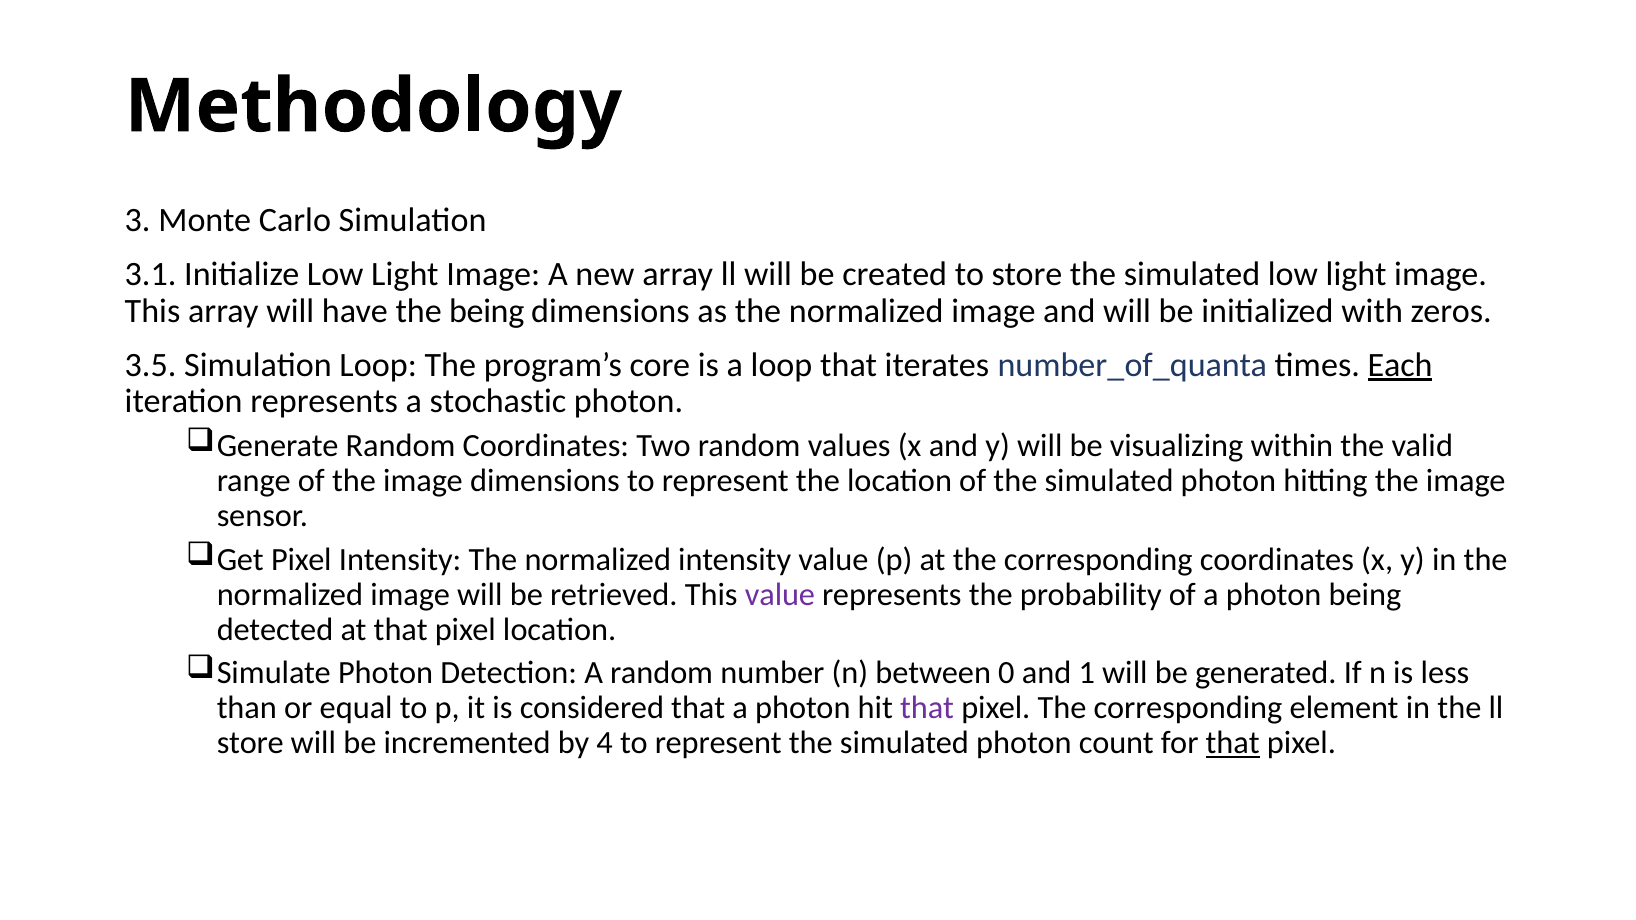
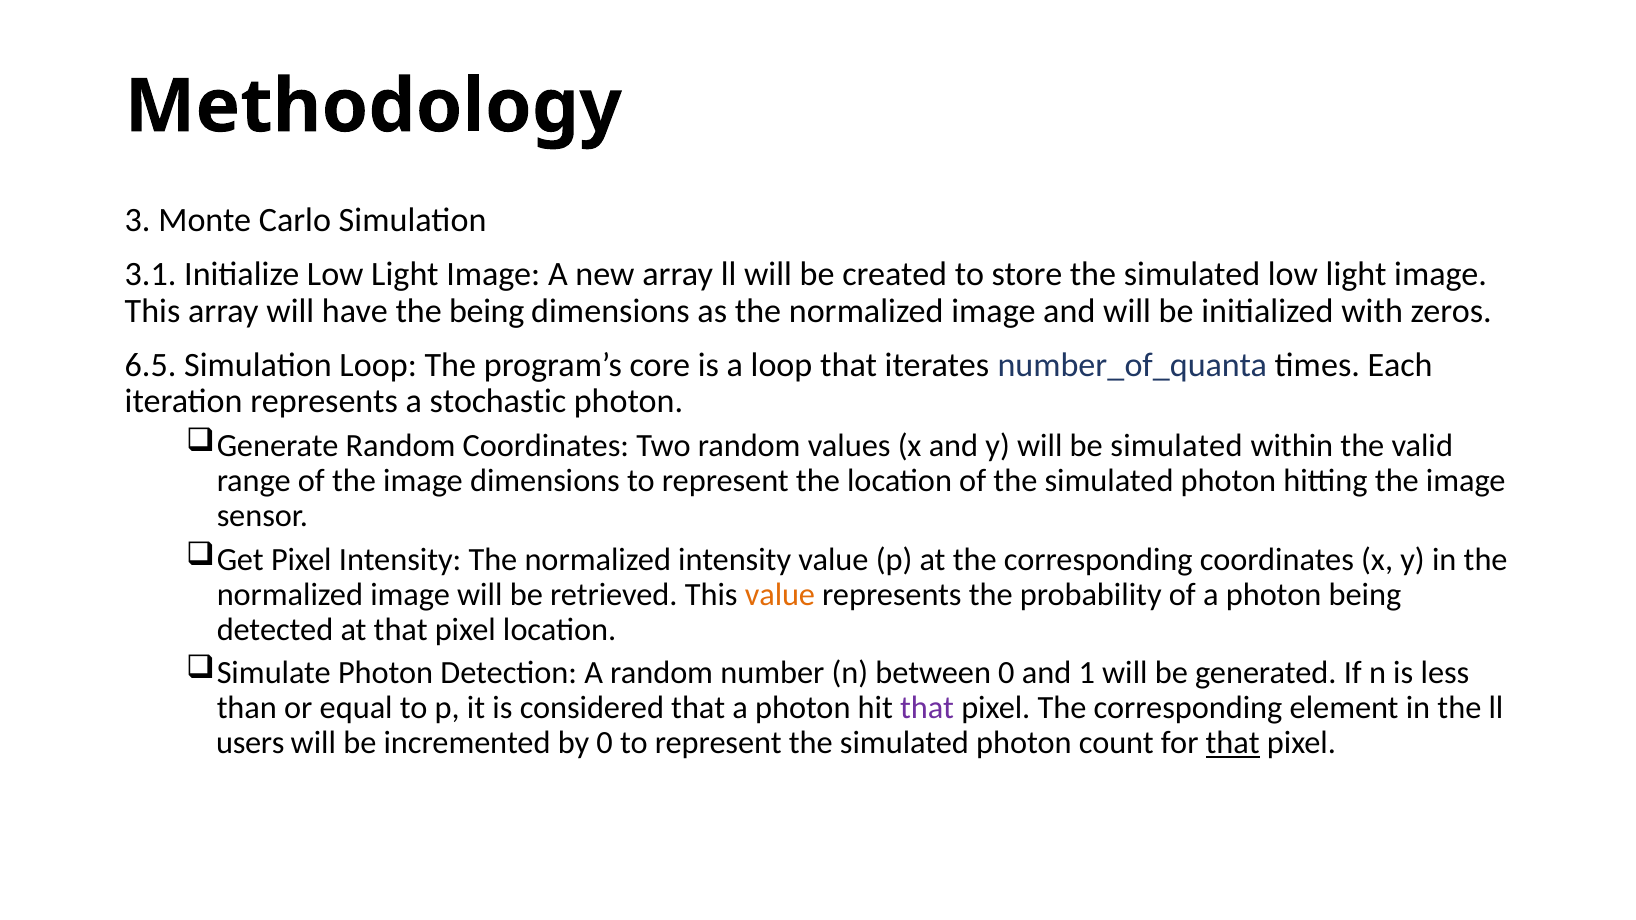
3.5: 3.5 -> 6.5 (151, 365)
Each underline: present -> none (1400, 365)
be visualizing: visualizing -> simulated (1176, 446)
value colour: purple -> orange (780, 595)
store: store -> users (250, 743)
by 4: 4 -> 0 (605, 743)
